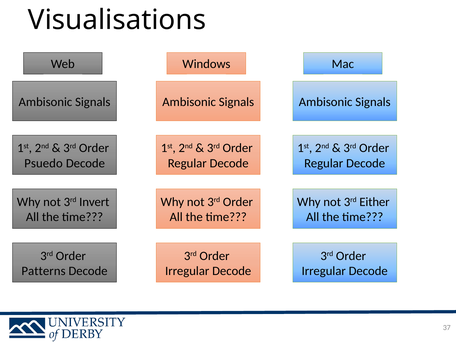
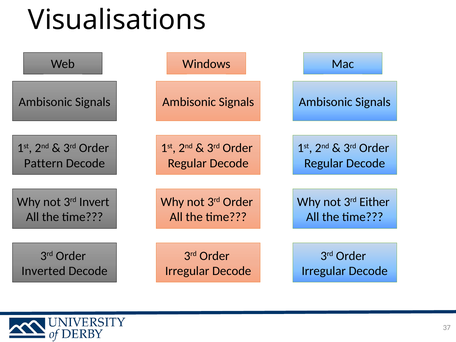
Psuedo: Psuedo -> Pattern (44, 163)
Patterns: Patterns -> Inverted (44, 271)
